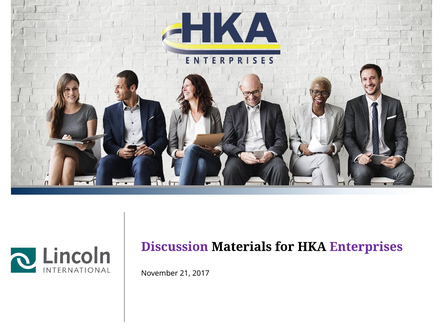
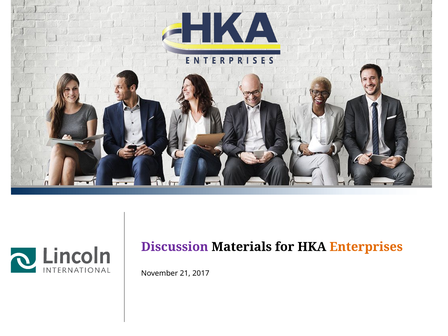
Enterprises colour: purple -> orange (366, 247)
